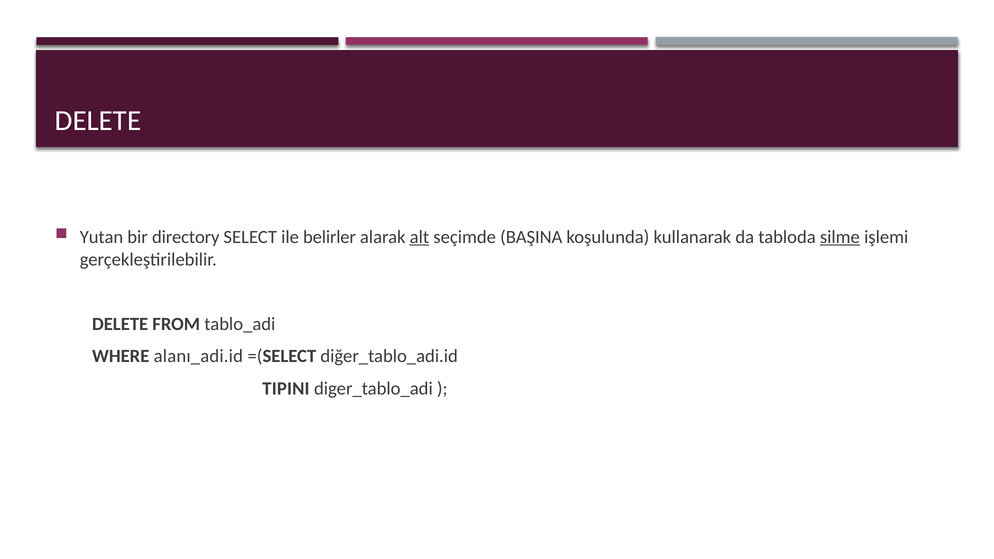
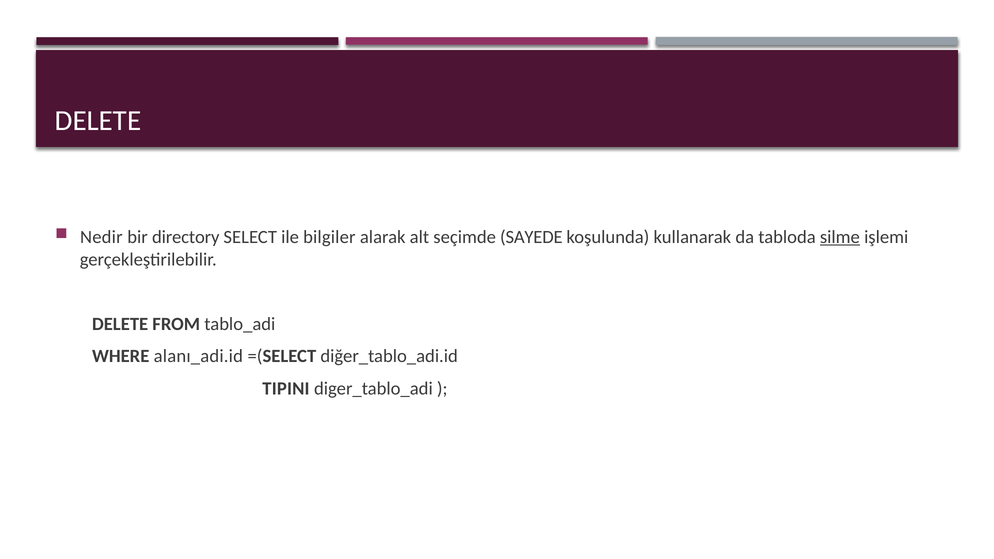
Yutan: Yutan -> Nedir (101, 237)
belirler: belirler -> bilgiler (329, 237)
alt underline: present -> none (419, 237)
BAŞINA: BAŞINA -> SAYEDE (531, 237)
